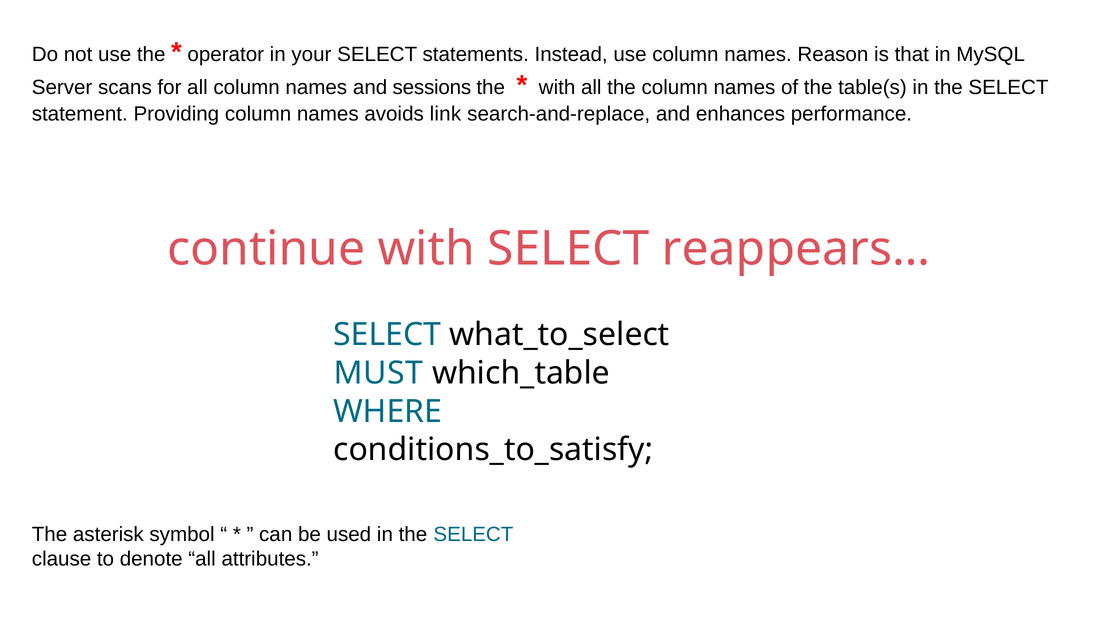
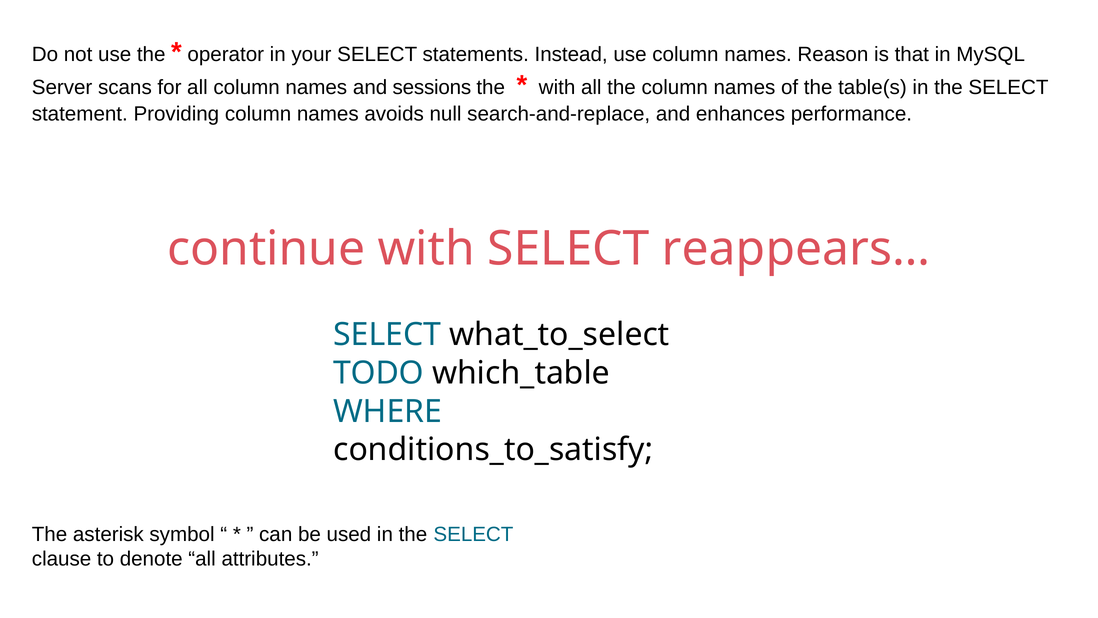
link: link -> null (446, 114)
MUST: MUST -> TODO (379, 373)
